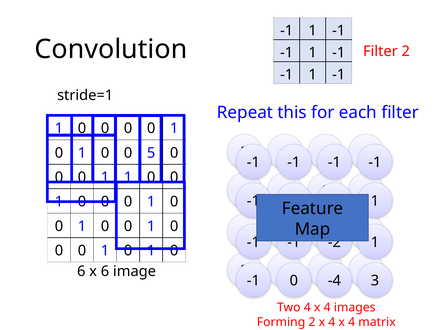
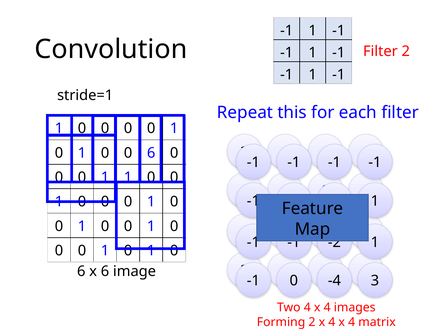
0 0 5: 5 -> 6 (151, 153)
